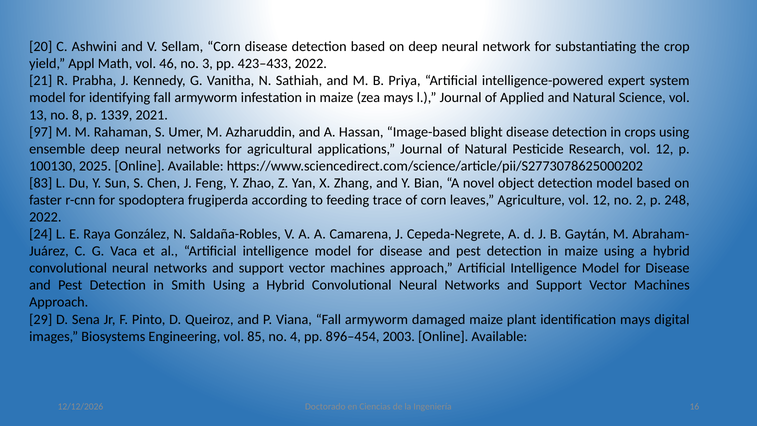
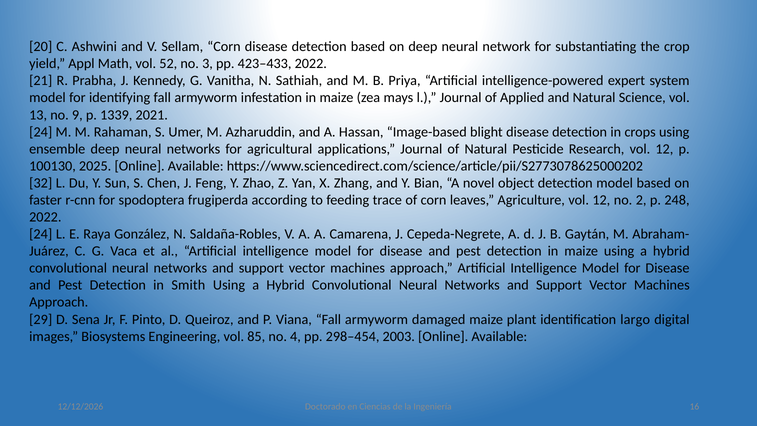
46: 46 -> 52 (168, 64)
8: 8 -> 9 (77, 115)
97: 97 -> 24 (41, 132)
83: 83 -> 32 (41, 183)
identification mays: mays -> largo (635, 319)
896–454: 896–454 -> 298–454 (353, 336)
